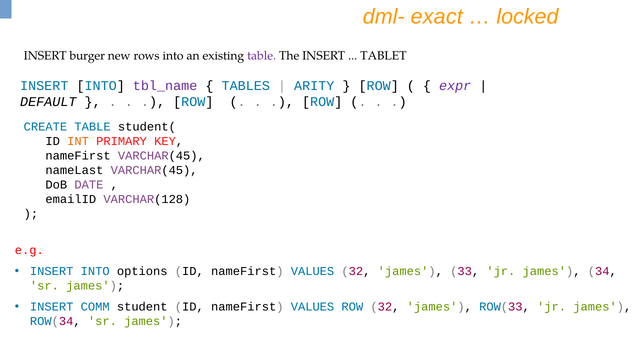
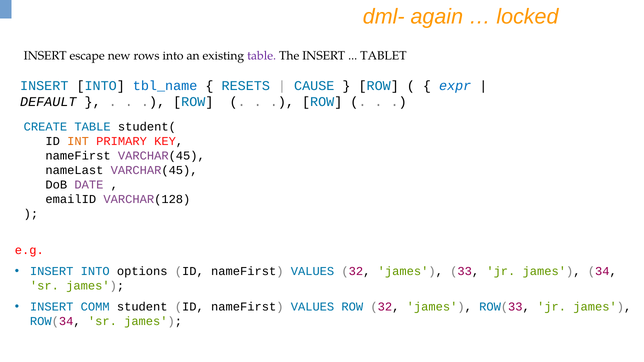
exact: exact -> again (437, 17)
burger: burger -> escape (87, 56)
tbl_name colour: purple -> blue (165, 86)
TABLES: TABLES -> RESETS (246, 86)
ARITY: ARITY -> CAUSE (314, 86)
expr colour: purple -> blue (455, 86)
